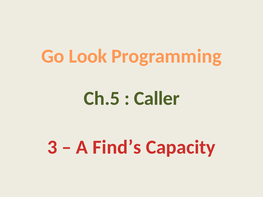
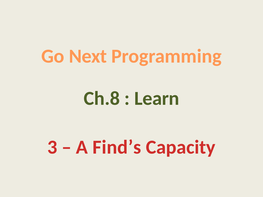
Look: Look -> Next (88, 56)
Ch.5: Ch.5 -> Ch.8 (102, 99)
Caller: Caller -> Learn (157, 99)
